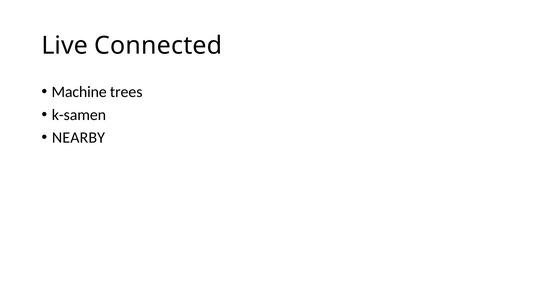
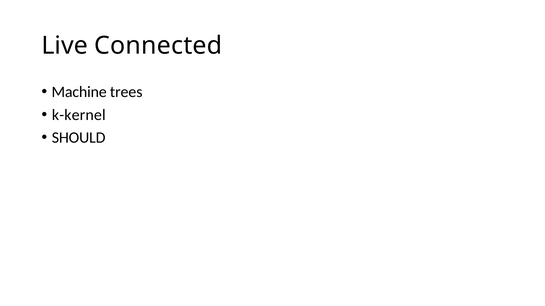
k-samen: k-samen -> k-kernel (79, 115)
NEARBY: NEARBY -> SHOULD (79, 138)
